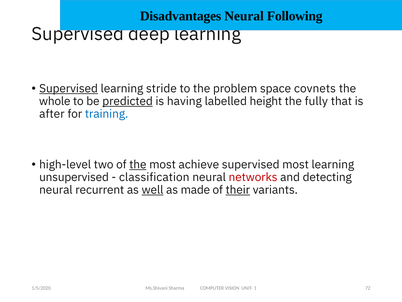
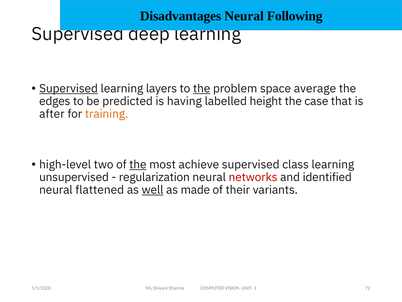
stride: stride -> layers (162, 89)
the underline: none -> present (202, 89)
covnets: covnets -> average (315, 89)
whole: whole -> edges (55, 101)
predicted underline: present -> none (128, 101)
fully: fully -> case (316, 101)
training colour: blue -> orange (107, 114)
supervised most: most -> class (296, 164)
classification: classification -> regularization (154, 177)
detecting: detecting -> identified (327, 177)
recurrent: recurrent -> flattened (100, 190)
their underline: present -> none (238, 190)
